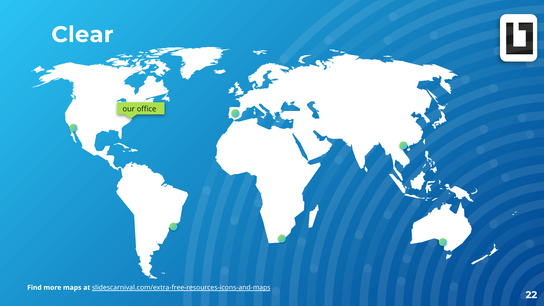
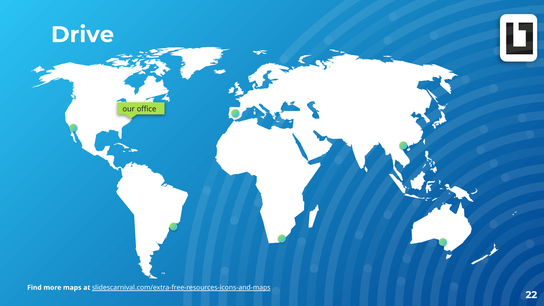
Clear: Clear -> Drive (82, 35)
